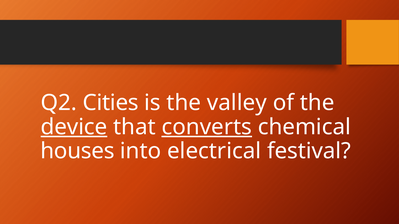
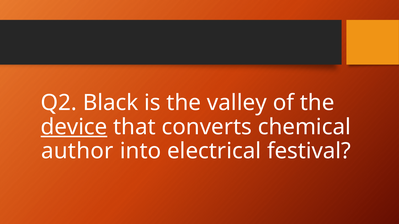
Cities: Cities -> Black (111, 103)
converts underline: present -> none (207, 127)
houses: houses -> author (77, 151)
